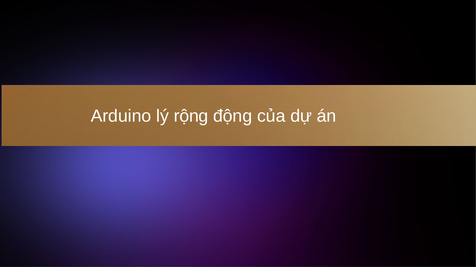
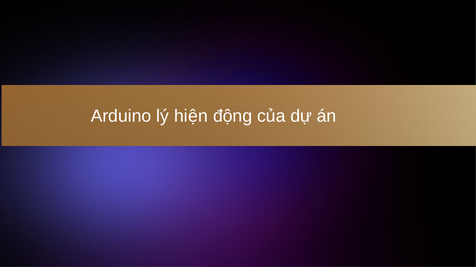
rộng: rộng -> hiện (191, 116)
